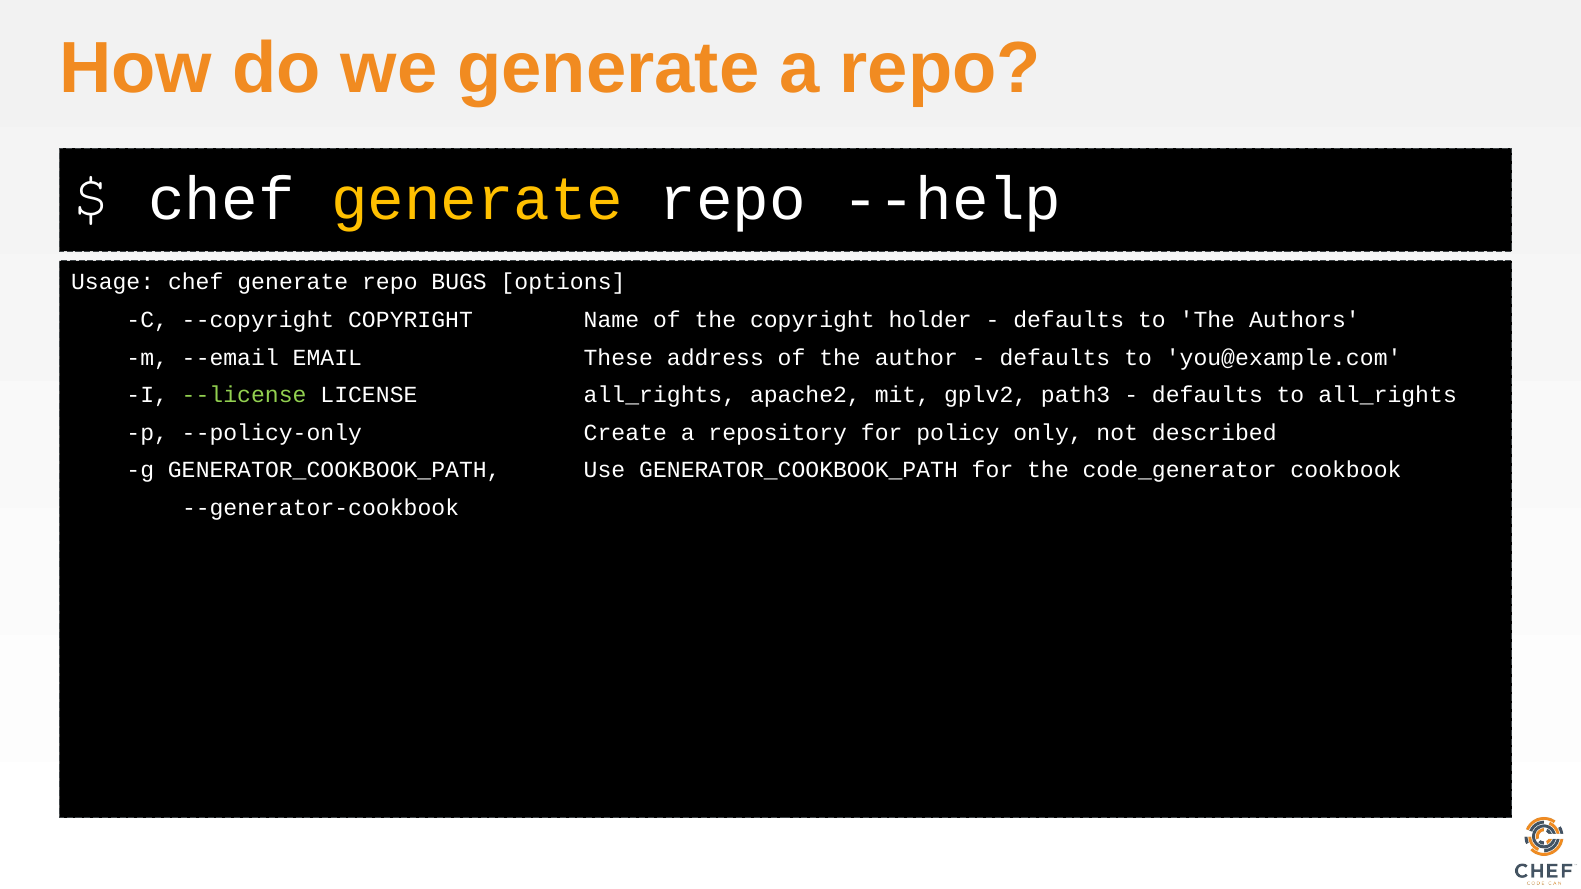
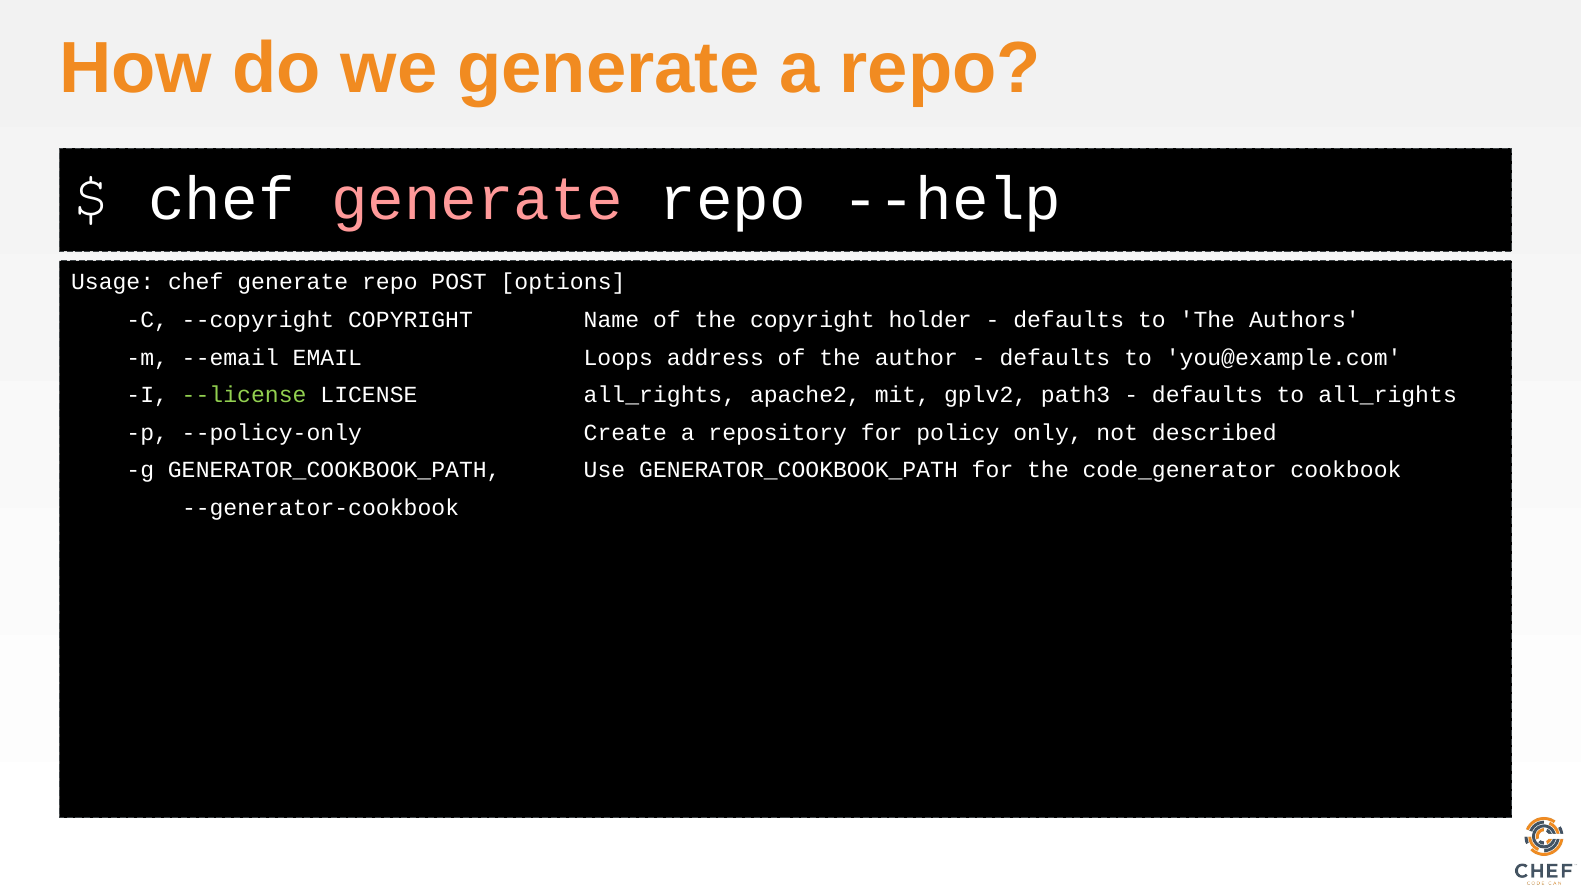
generate colour: yellow -> pink (477, 200)
BUGS: BUGS -> POST (459, 282)
These: These -> Loops (618, 358)
